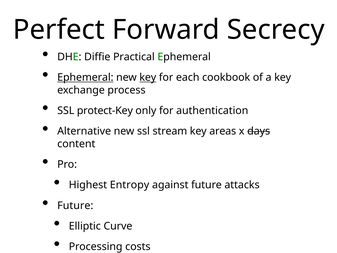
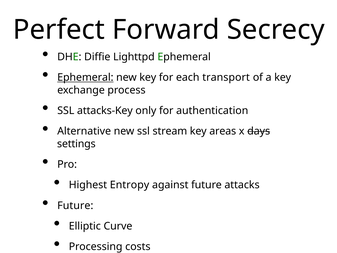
Practical: Practical -> Lighttpd (134, 57)
key underline: present -> none (148, 77)
cookbook: cookbook -> transport (226, 77)
protect-Key: protect-Key -> attacks-Key (105, 111)
content: content -> settings (76, 144)
